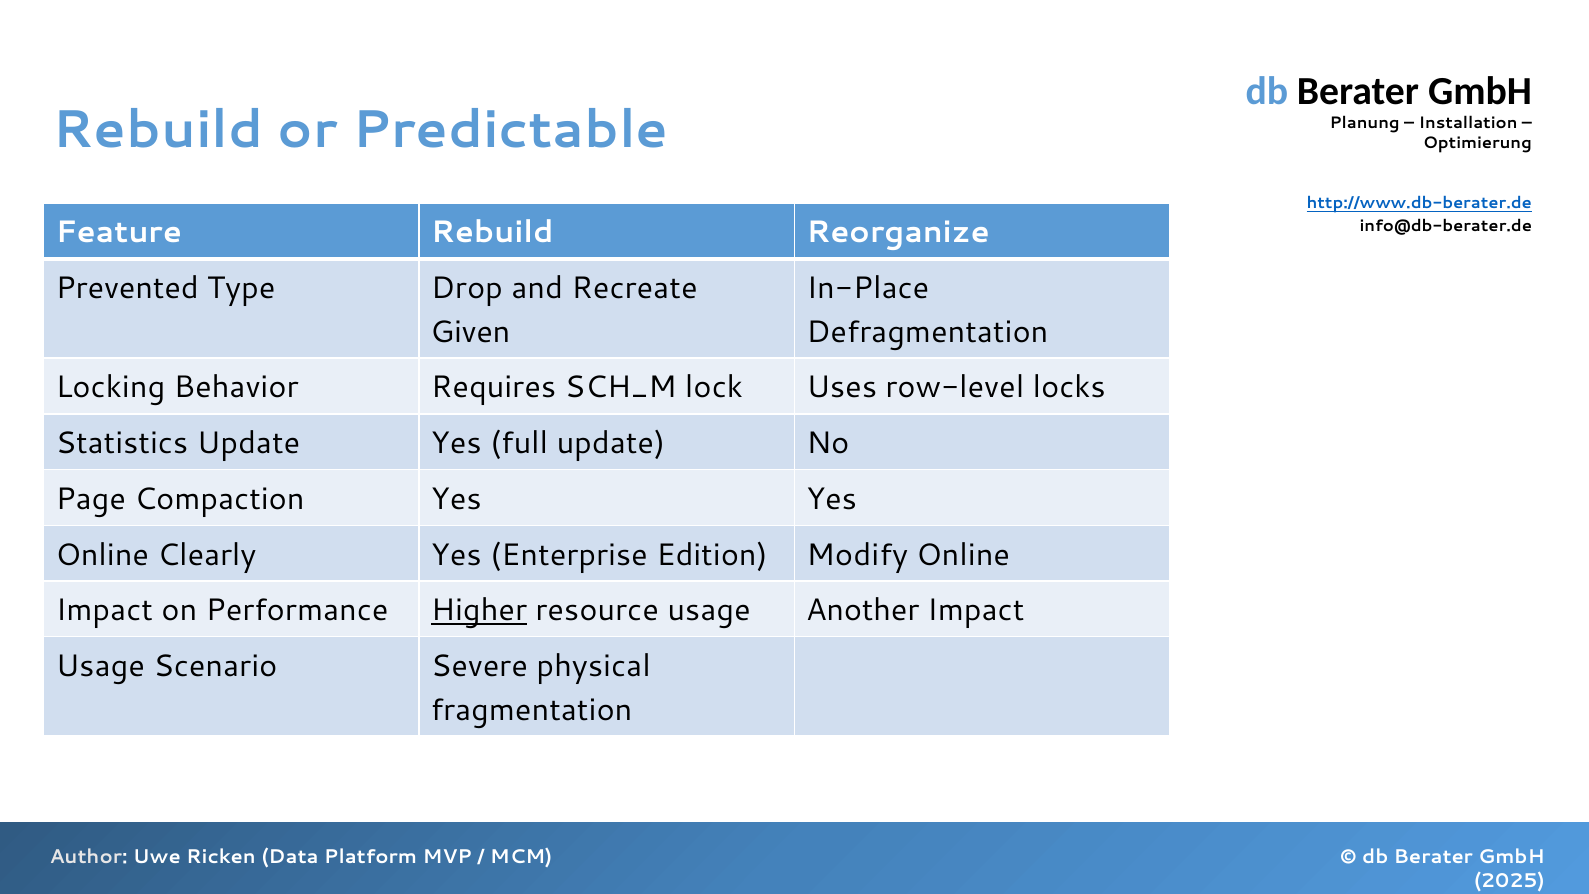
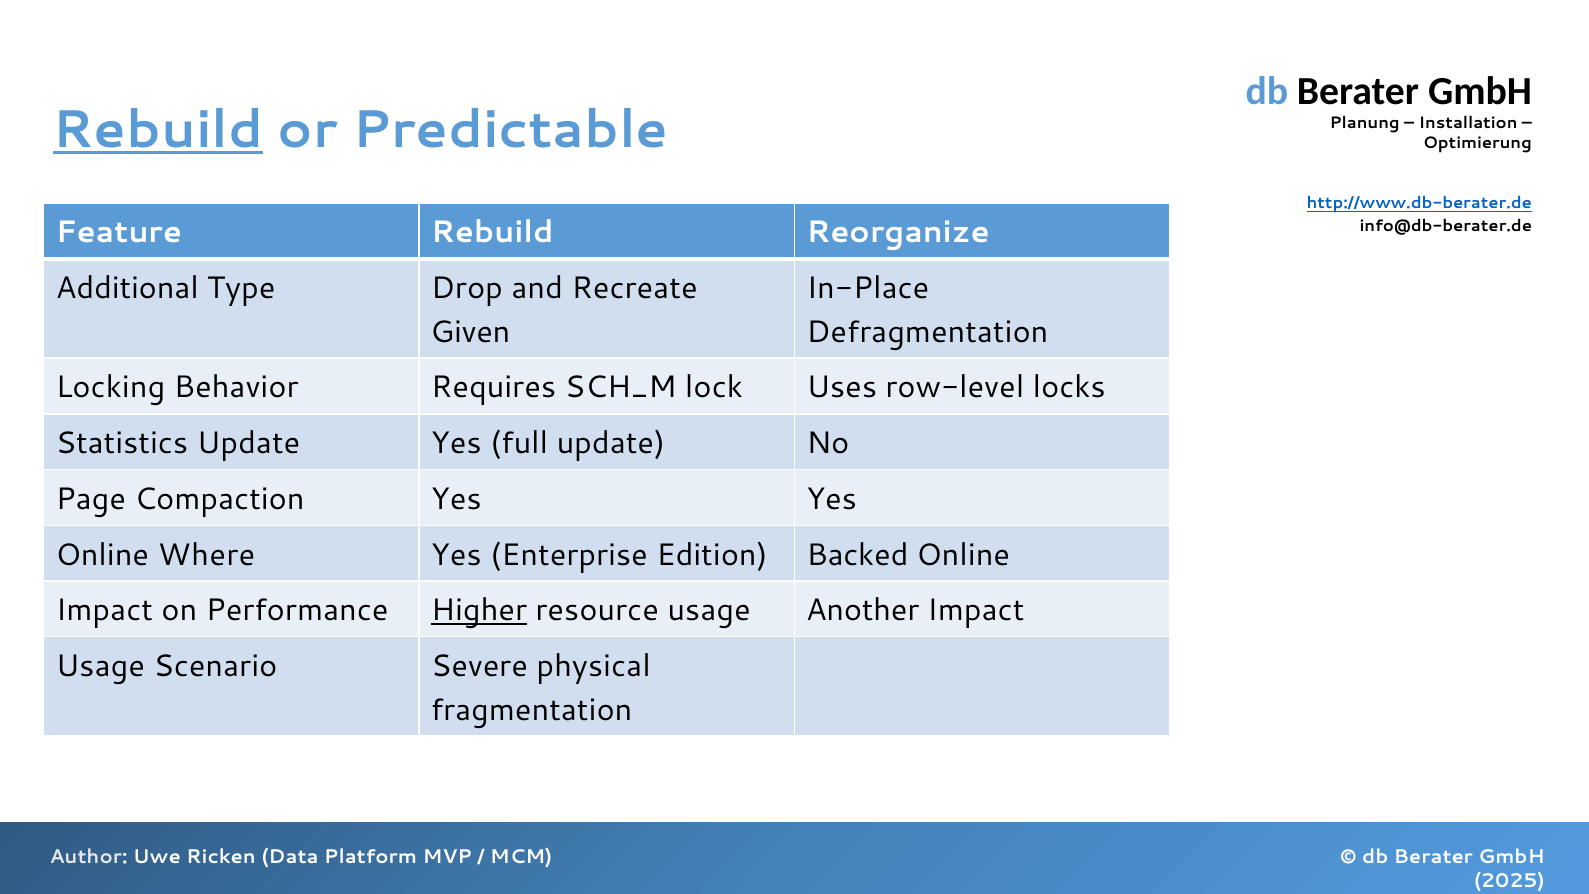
Rebuild underline: none -> present (158, 130)
Prevented: Prevented -> Additional (127, 288)
Clearly: Clearly -> Where (207, 555)
Modify: Modify -> Backed (857, 555)
